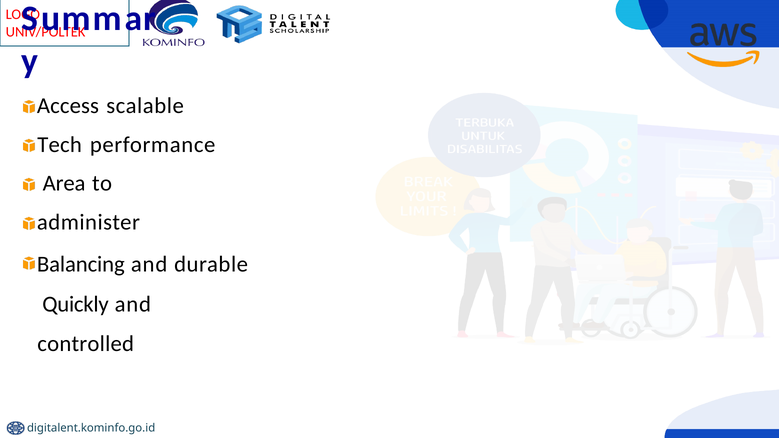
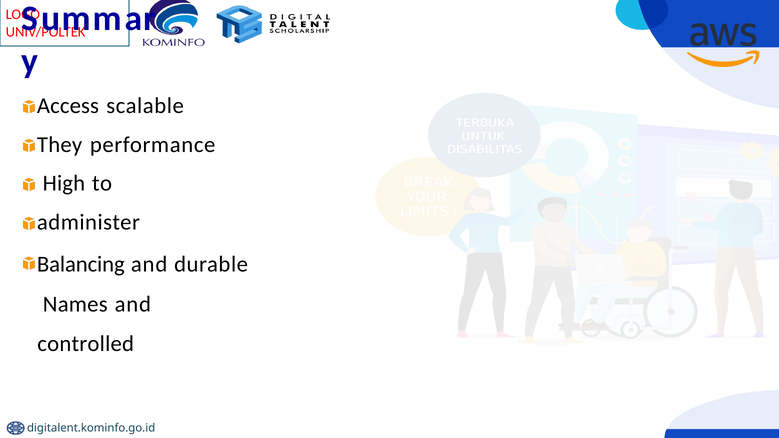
Tech: Tech -> They (60, 145)
Area: Area -> High (64, 183)
Quickly: Quickly -> Names (75, 304)
